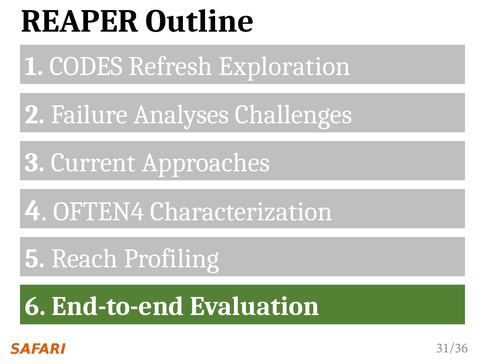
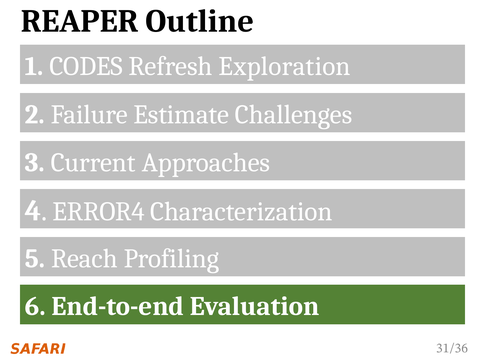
Analyses: Analyses -> Estimate (181, 114)
OFTEN4: OFTEN4 -> ERROR4 (99, 211)
